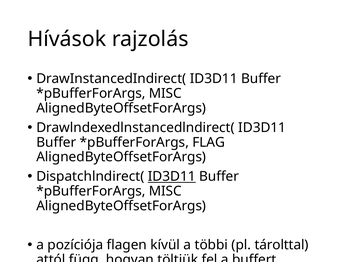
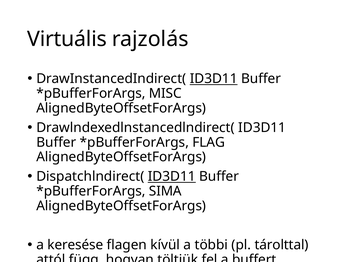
Hívások: Hívások -> Virtuális (67, 39)
ID3D11 underline: none -> present (214, 79)
MISC: MISC -> SIMA (165, 192)
pozíciója: pozíciója -> keresése (75, 245)
